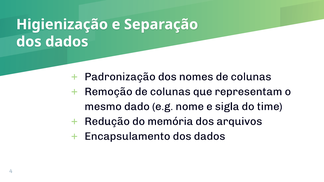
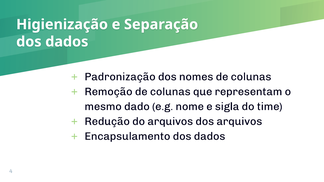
do memória: memória -> arquivos (170, 122)
